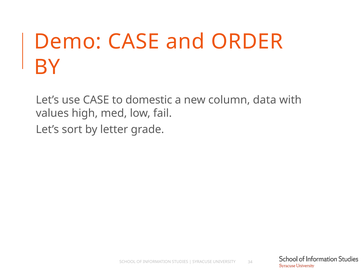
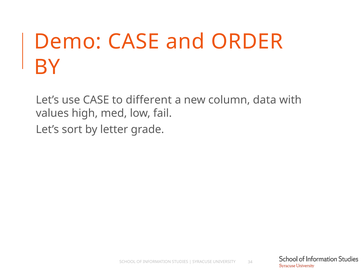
domestic: domestic -> different (149, 100)
